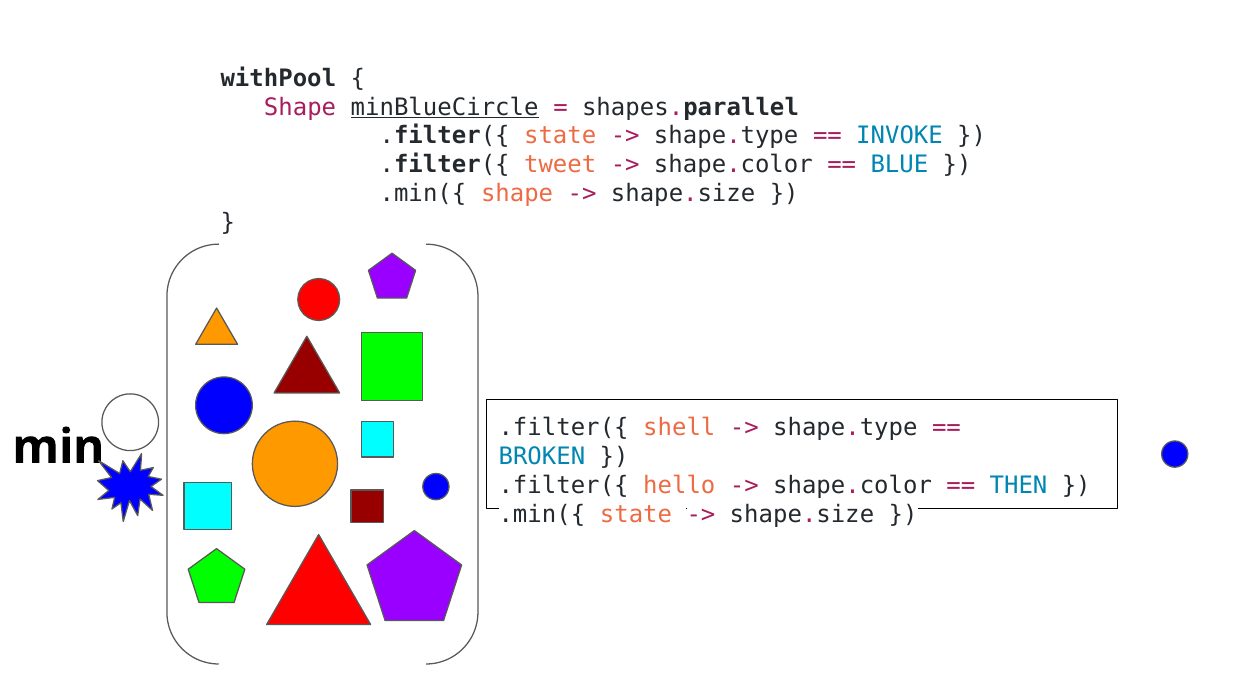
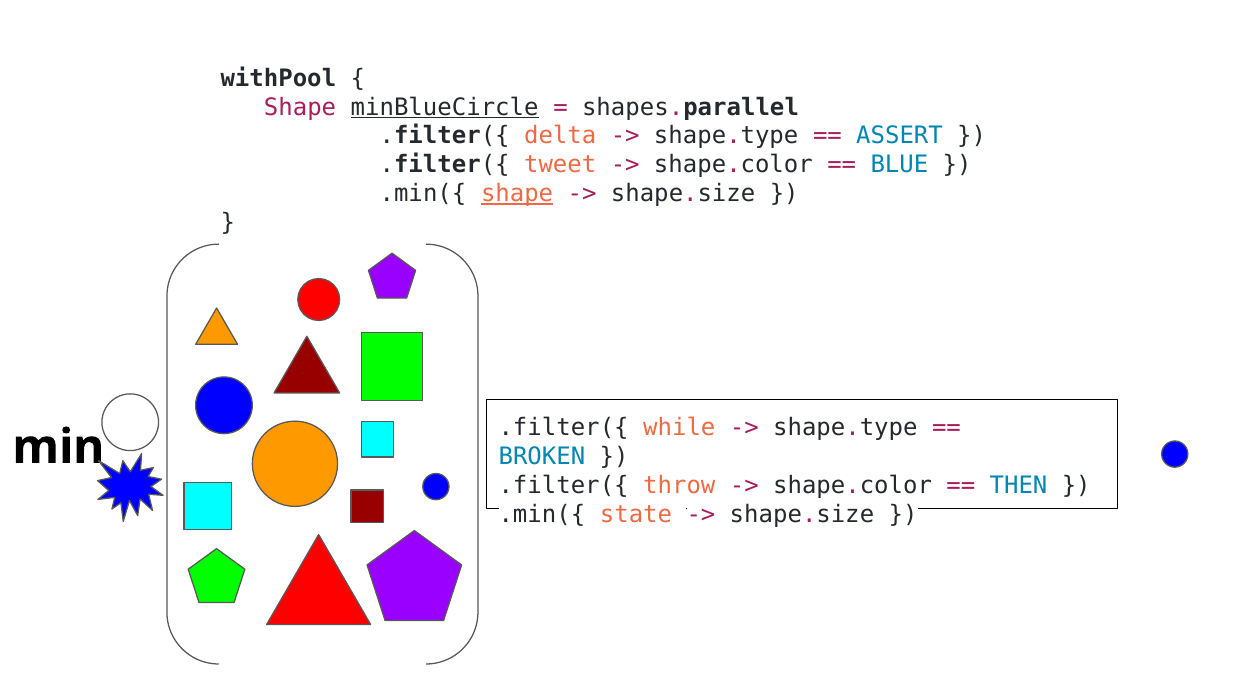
.filter({ state: state -> delta (560, 136)
INVOKE: INVOKE -> ASSERT (899, 136)
shape underline: none -> present (517, 193)
shell: shell -> while (679, 428)
hello: hello -> throw (679, 485)
